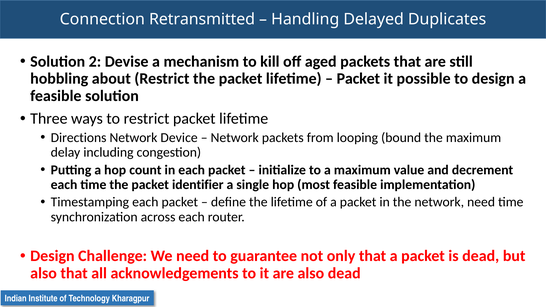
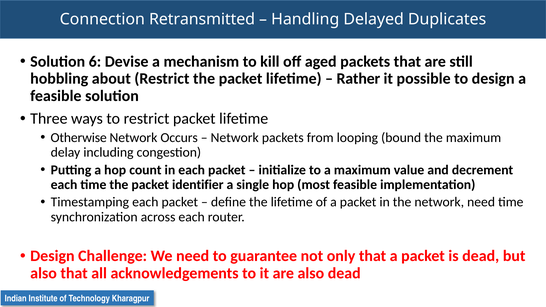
2: 2 -> 6 (95, 61)
Packet: Packet -> Rather (358, 79)
Directions: Directions -> Otherwise (79, 138)
Device: Device -> Occurs (179, 138)
